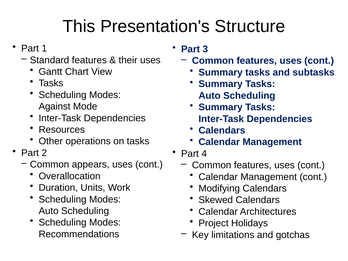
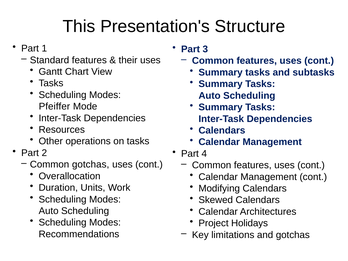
Against: Against -> Pfeiffer (54, 106)
Common appears: appears -> gotchas (91, 165)
